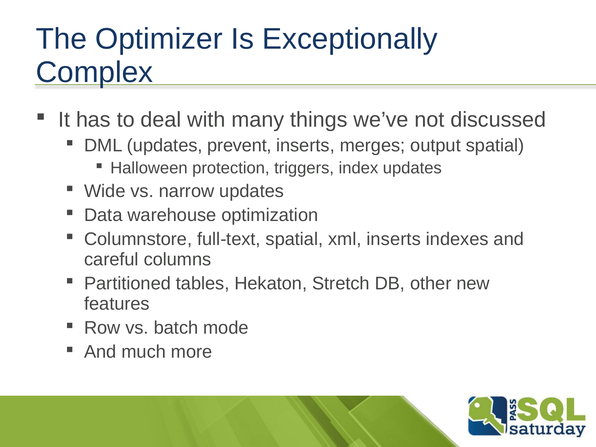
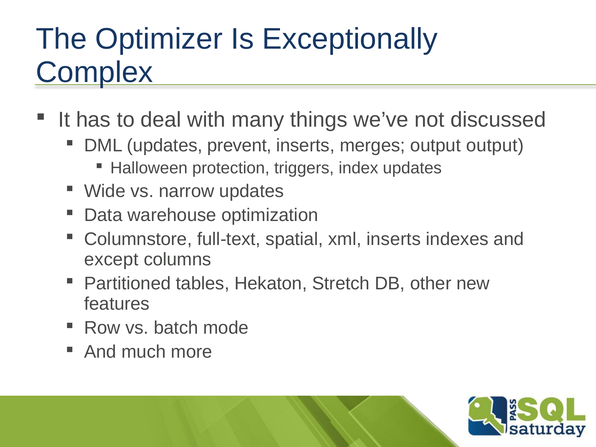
output spatial: spatial -> output (495, 145)
careful: careful -> except (111, 260)
